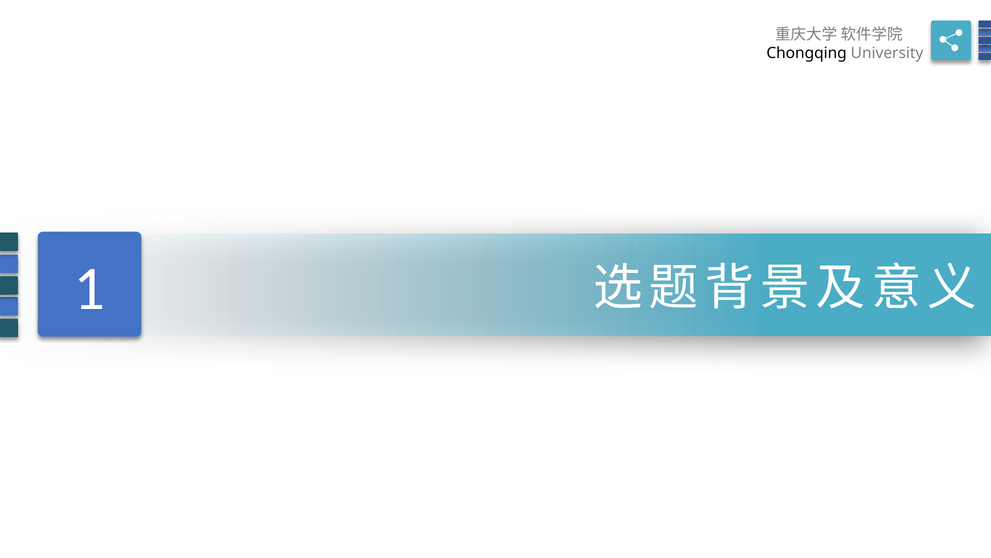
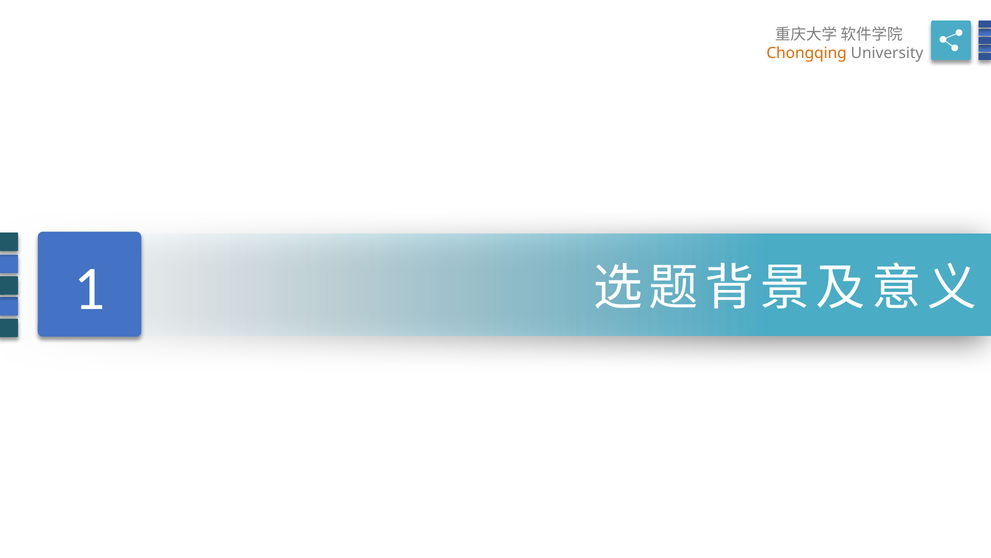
Chongqing colour: black -> orange (807, 53)
